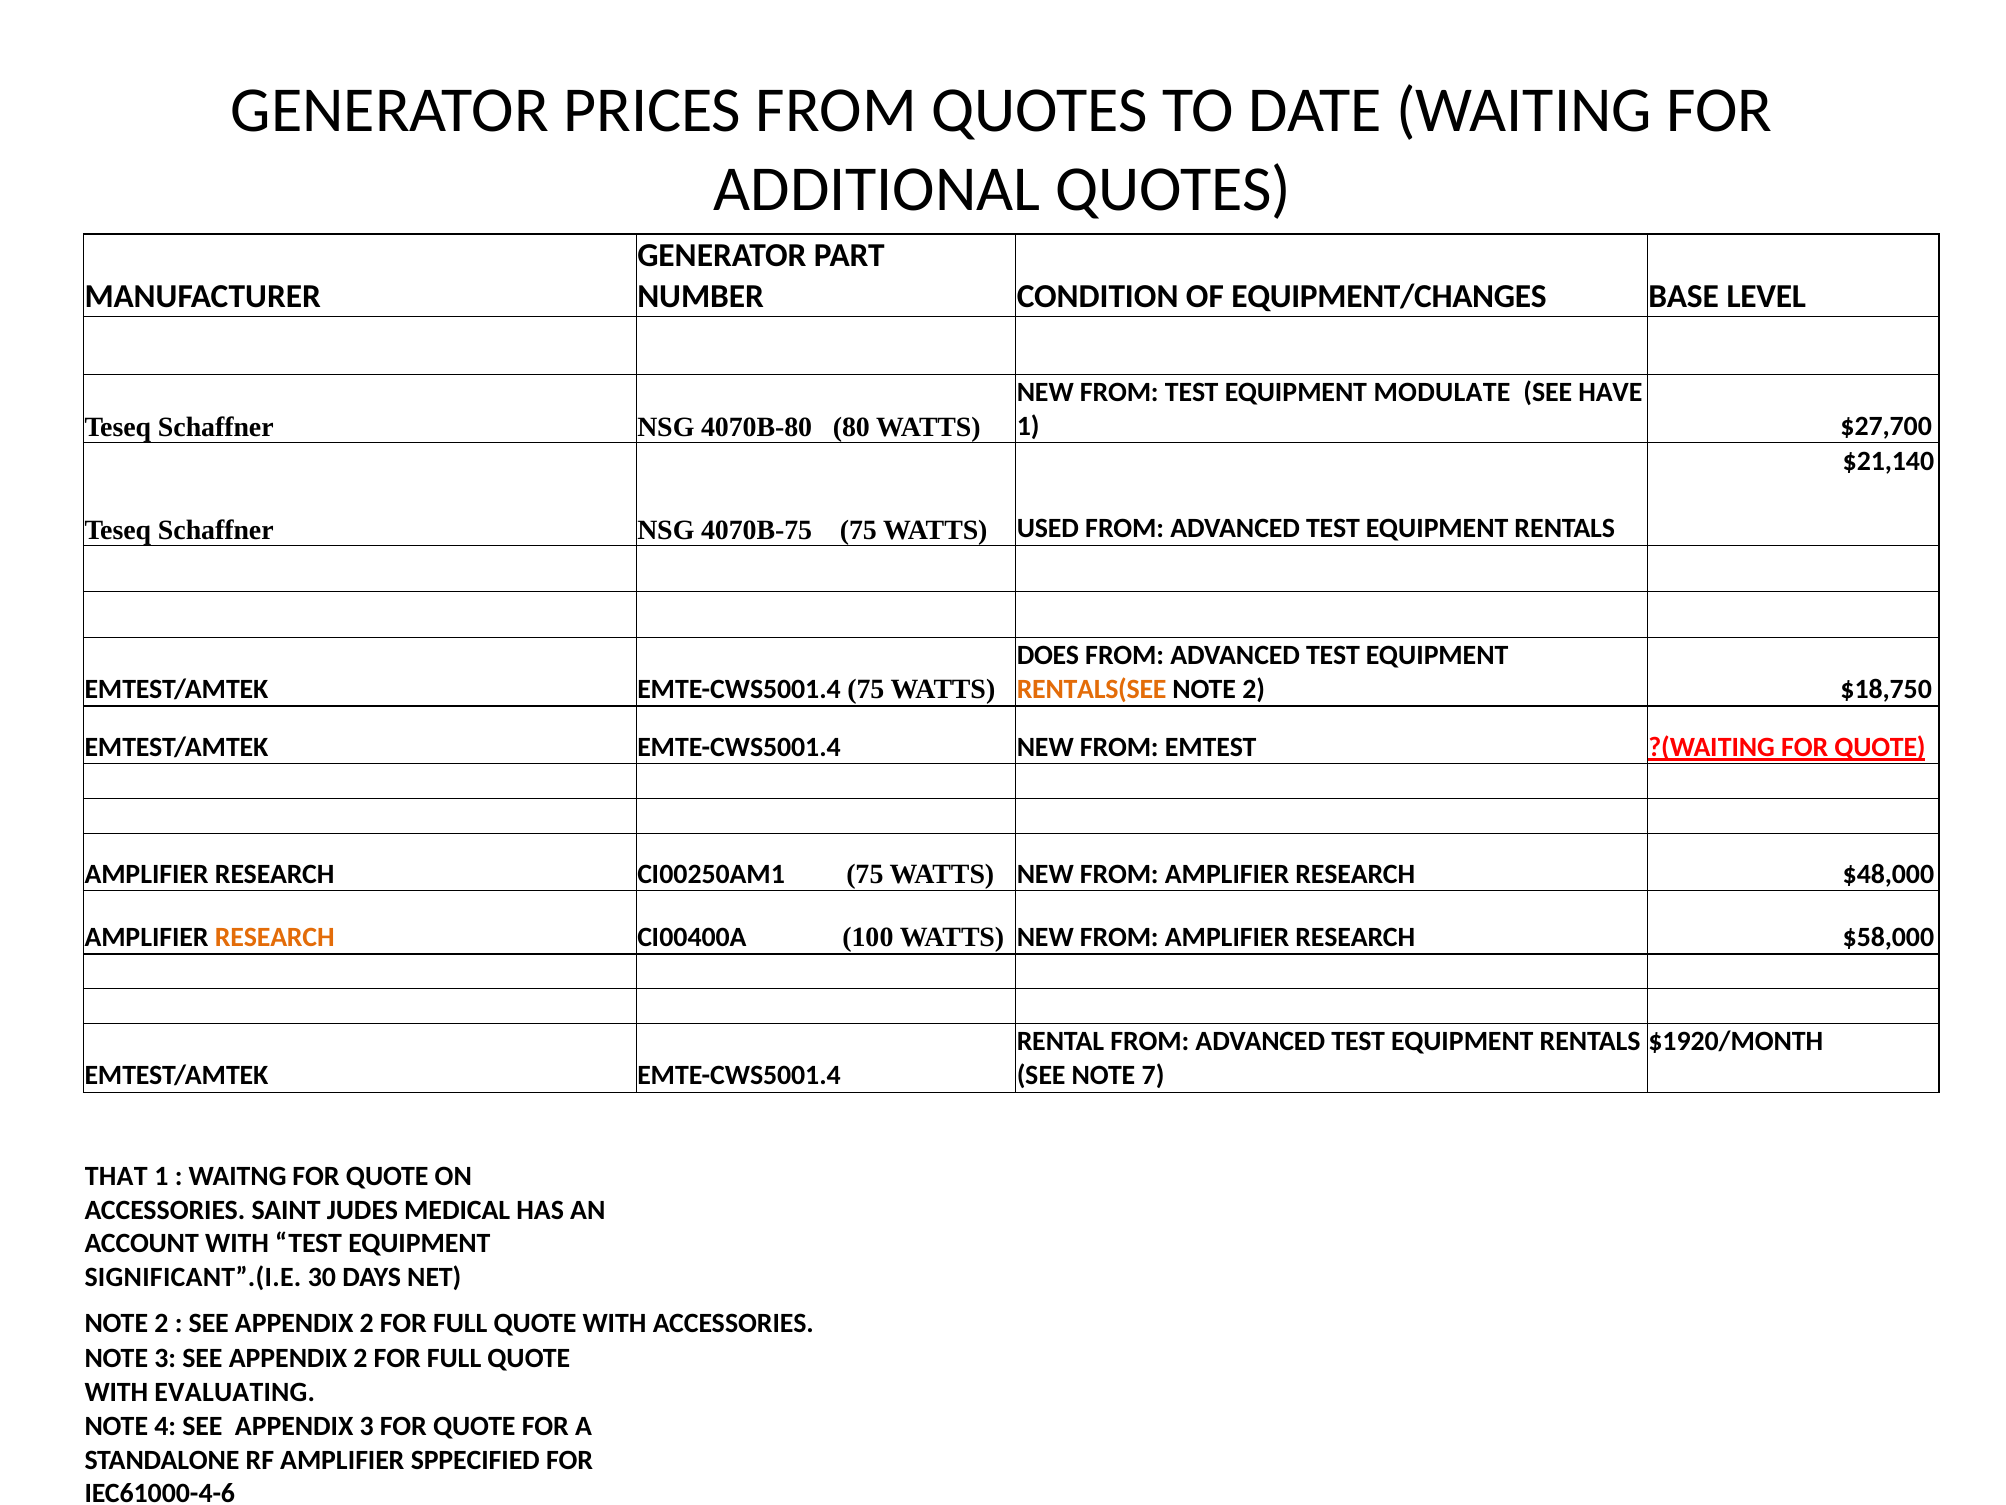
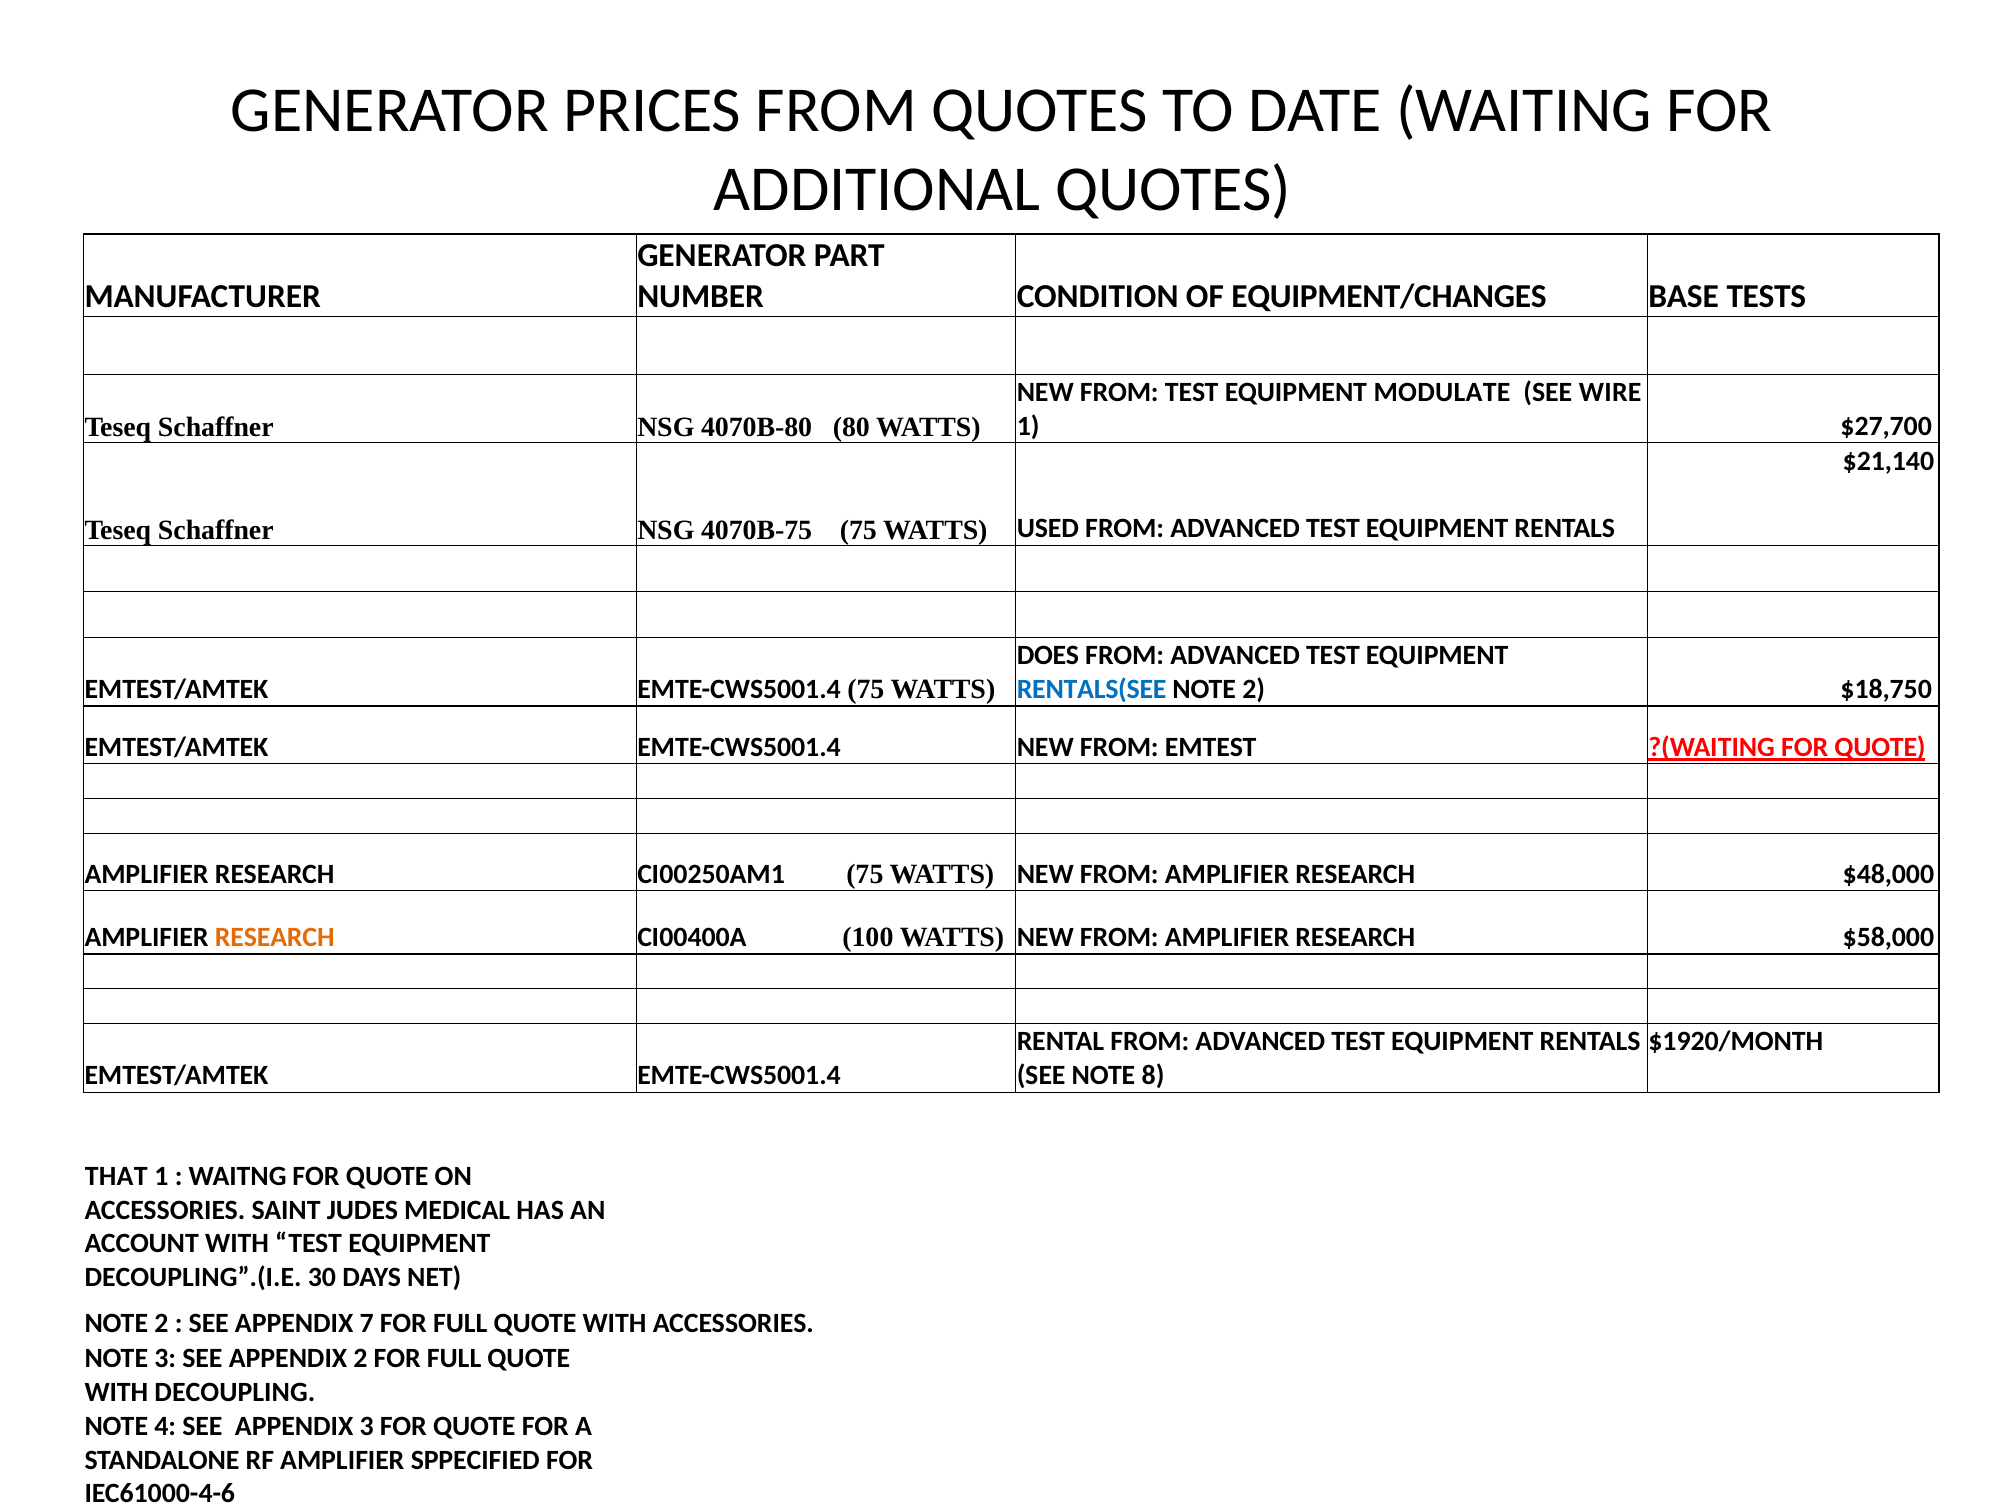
LEVEL: LEVEL -> TESTS (1766, 297)
HAVE: HAVE -> WIRE (1610, 392)
RENTALS(SEE colour: orange -> blue (1092, 689)
7: 7 -> 8 (1153, 1075)
SIGNIFICANT”.(I.E: SIGNIFICANT”.(I.E -> DECOUPLING”.(I.E (193, 1277)
2: 2 -> 7 (367, 1323)
EVALUATING: EVALUATING -> DECOUPLING (235, 1392)
